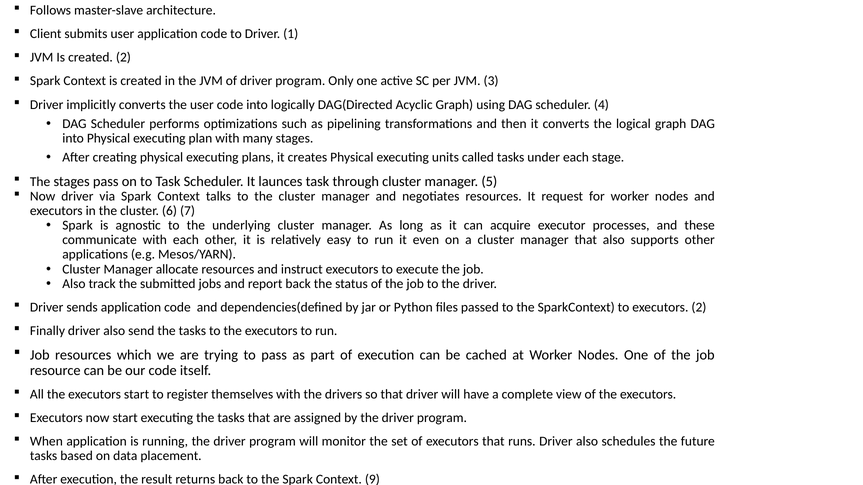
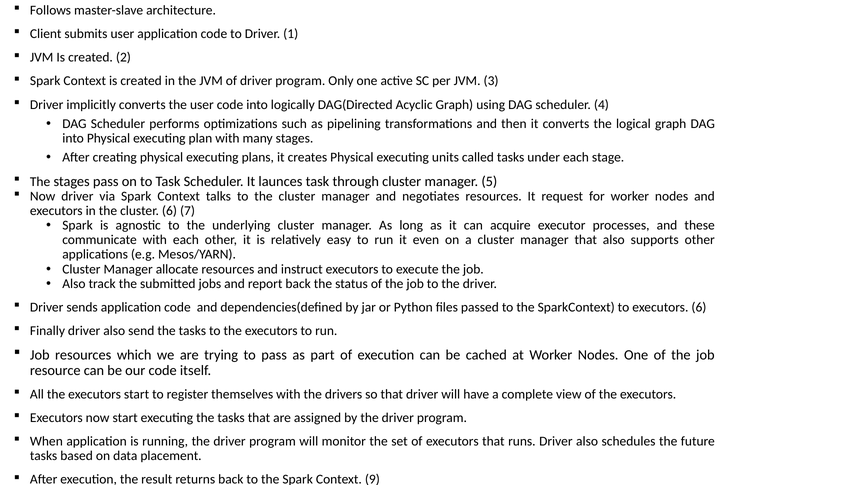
executors 2: 2 -> 6 (699, 308)
